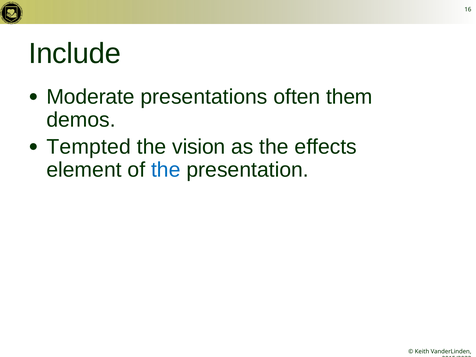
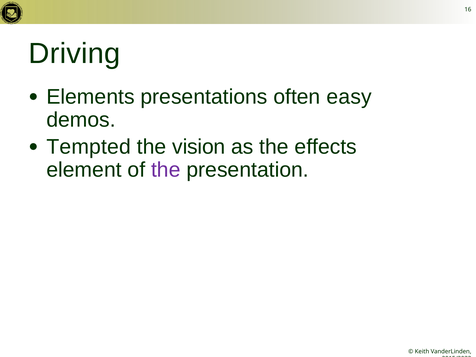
Include: Include -> Driving (74, 54)
Moderate: Moderate -> Elements (90, 97)
them: them -> easy (349, 97)
the colour: blue -> purple (166, 170)
